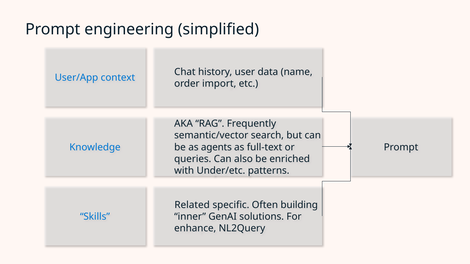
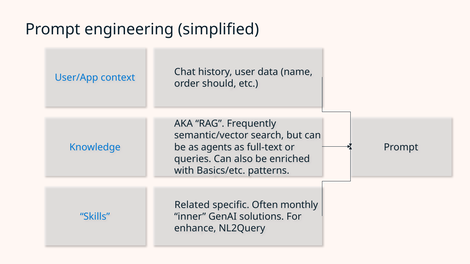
import: import -> should (219, 84)
Under/etc: Under/etc -> Basics/etc (221, 171)
building: building -> monthly (299, 205)
